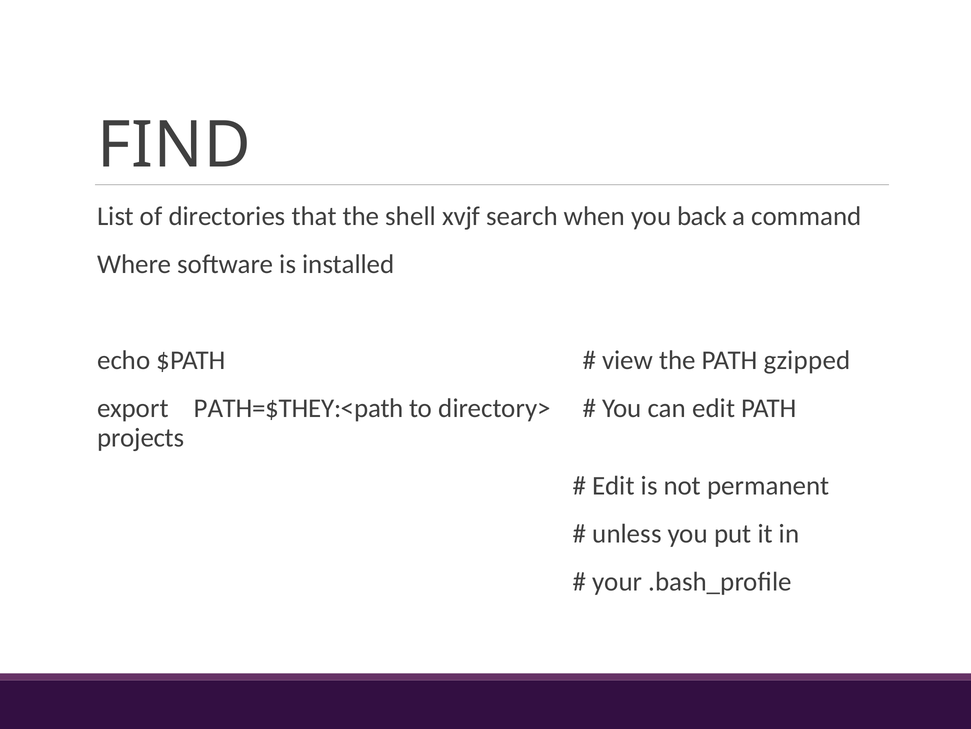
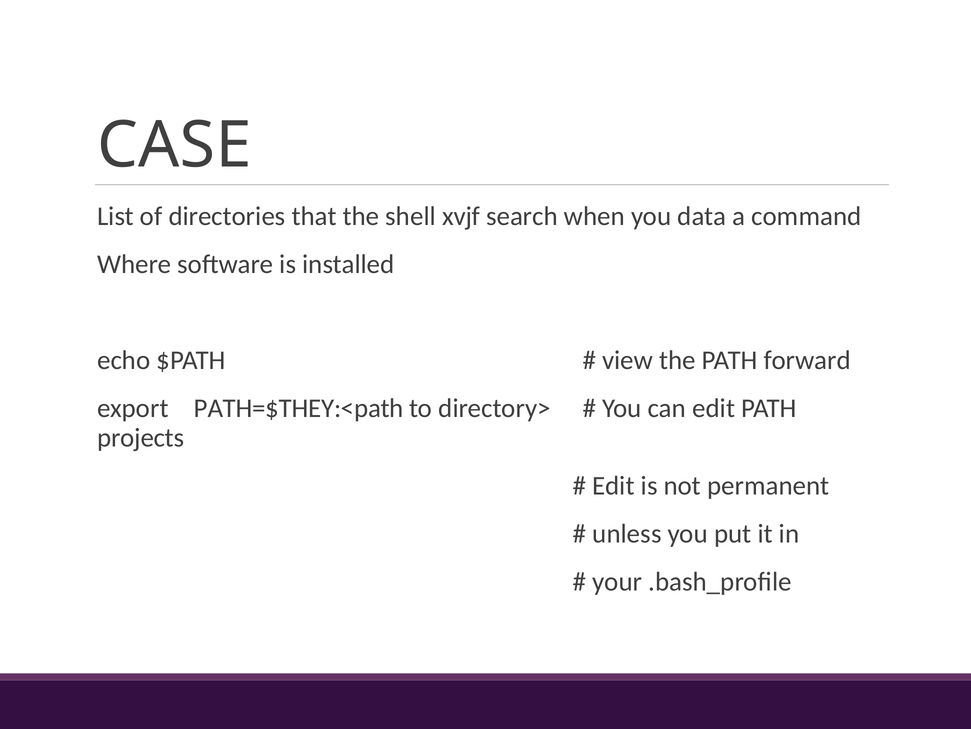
FIND: FIND -> CASE (174, 145)
back: back -> data (702, 216)
gzipped: gzipped -> forward (807, 360)
